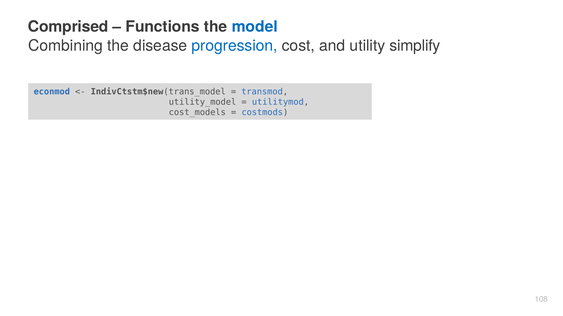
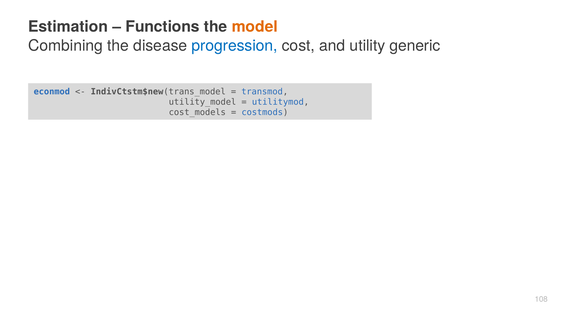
Comprised: Comprised -> Estimation (68, 27)
model colour: blue -> orange (255, 27)
simplify: simplify -> generic (415, 46)
